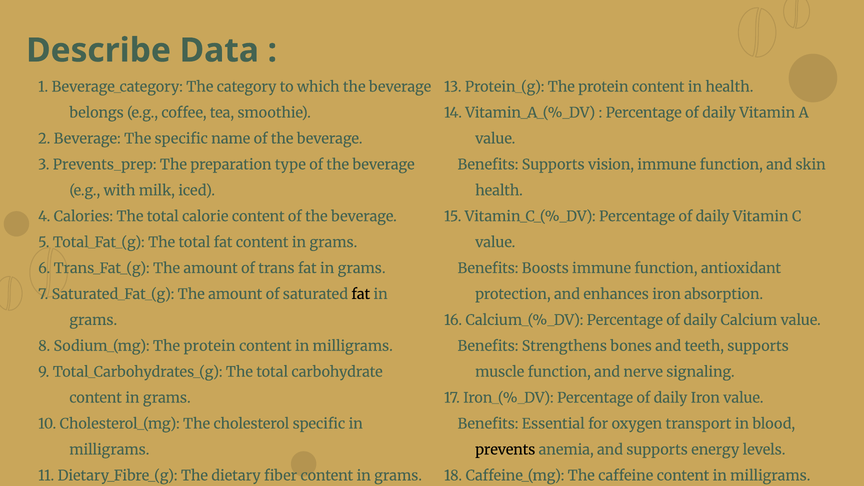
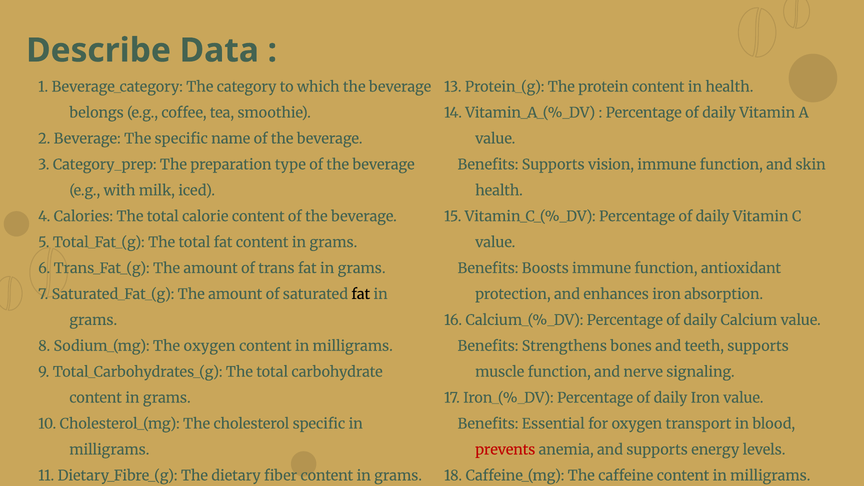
Prevents_prep: Prevents_prep -> Category_prep (105, 165)
Sodium_(mg The protein: protein -> oxygen (209, 346)
prevents colour: black -> red (505, 450)
